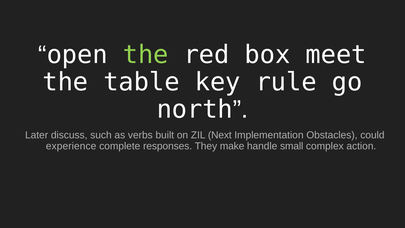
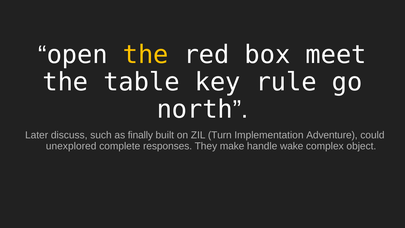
the colour: light green -> yellow (146, 55)
verbs: verbs -> finally (140, 135)
Next: Next -> Turn (220, 135)
Obstacles: Obstacles -> Adventure (332, 135)
experience: experience -> unexplored (71, 146)
small: small -> wake (292, 146)
action: action -> object (361, 146)
